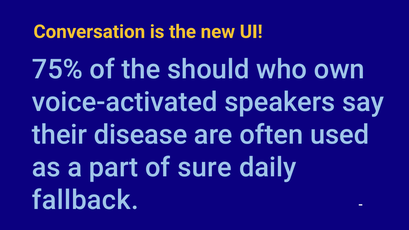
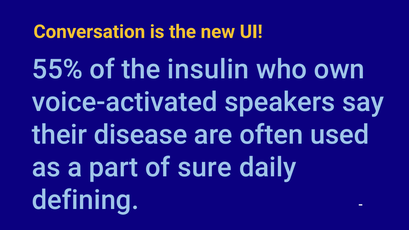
75%: 75% -> 55% (57, 69)
should: should -> insulin (208, 69)
fallback: fallback -> defining (85, 200)
